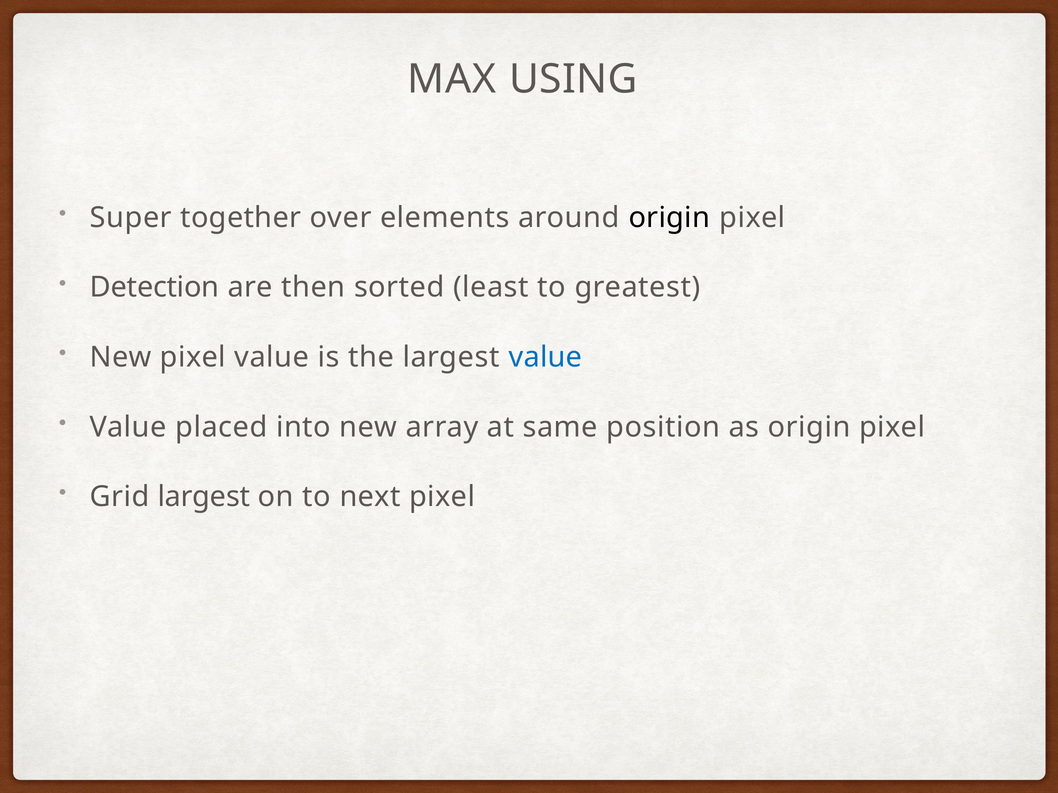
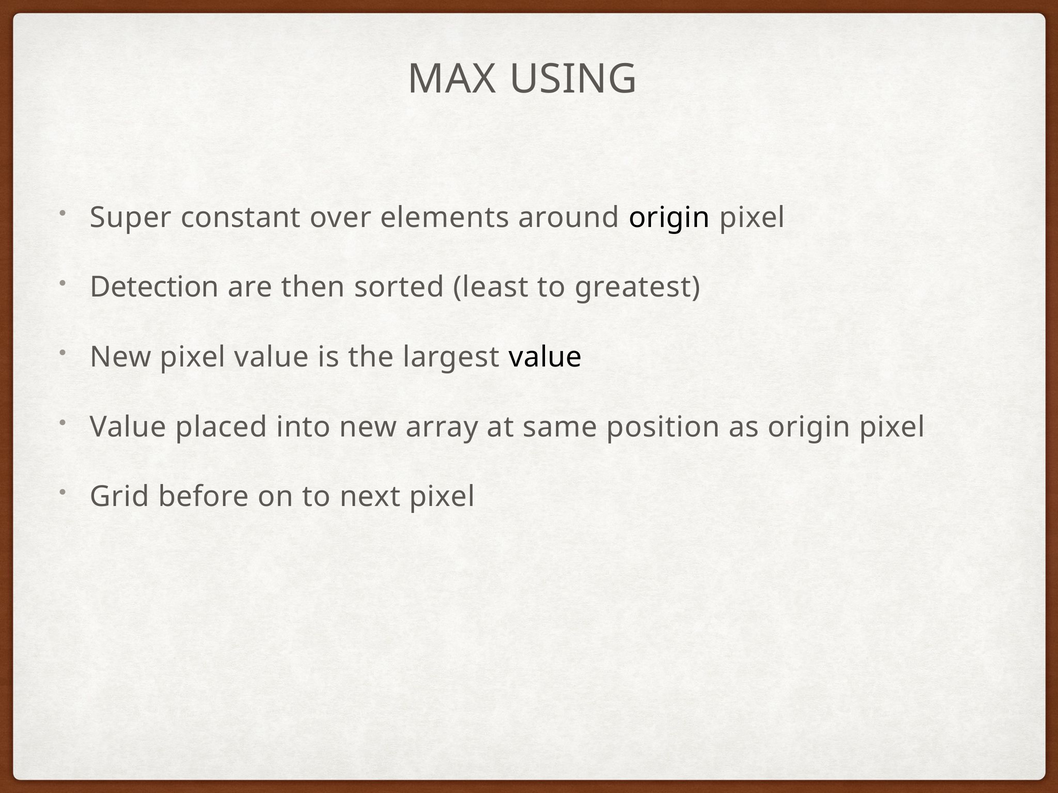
together: together -> constant (241, 218)
value colour: blue -> black (545, 357)
Grid largest: largest -> before (204, 497)
